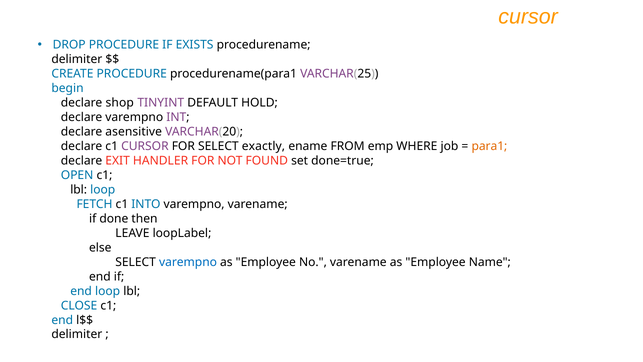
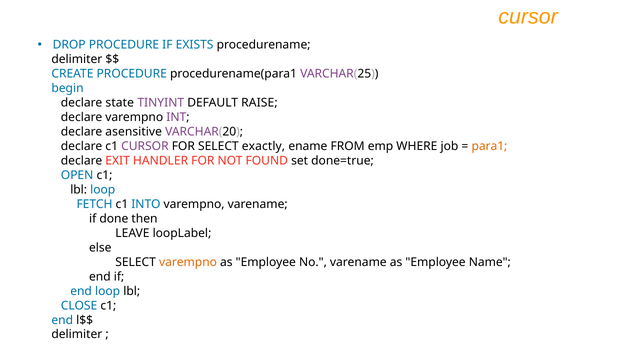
shop: shop -> state (120, 103)
HOLD: HOLD -> RAISE (259, 103)
varempno colour: blue -> orange (188, 262)
